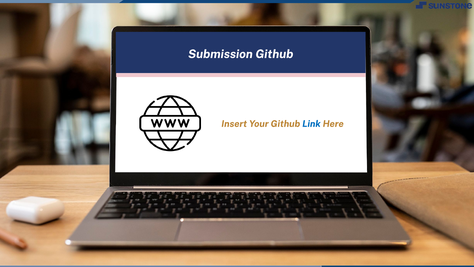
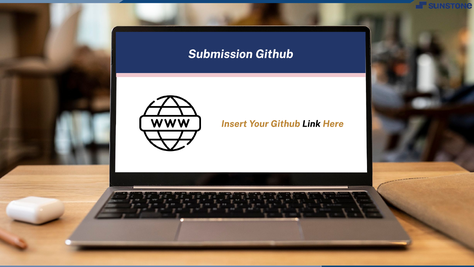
Link colour: blue -> black (311, 124)
